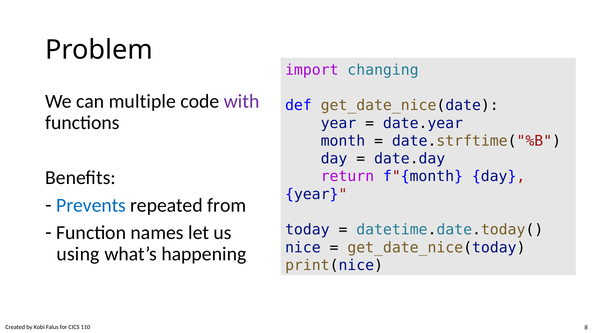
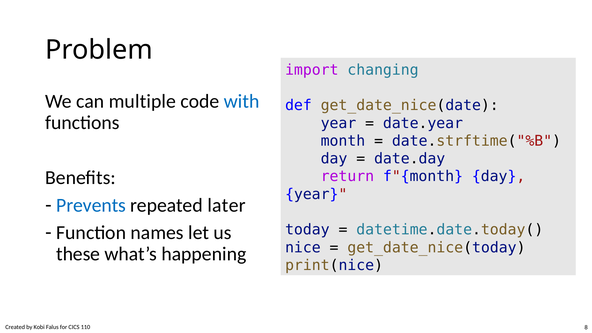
with colour: purple -> blue (242, 101)
from: from -> later (227, 205)
using: using -> these (78, 254)
